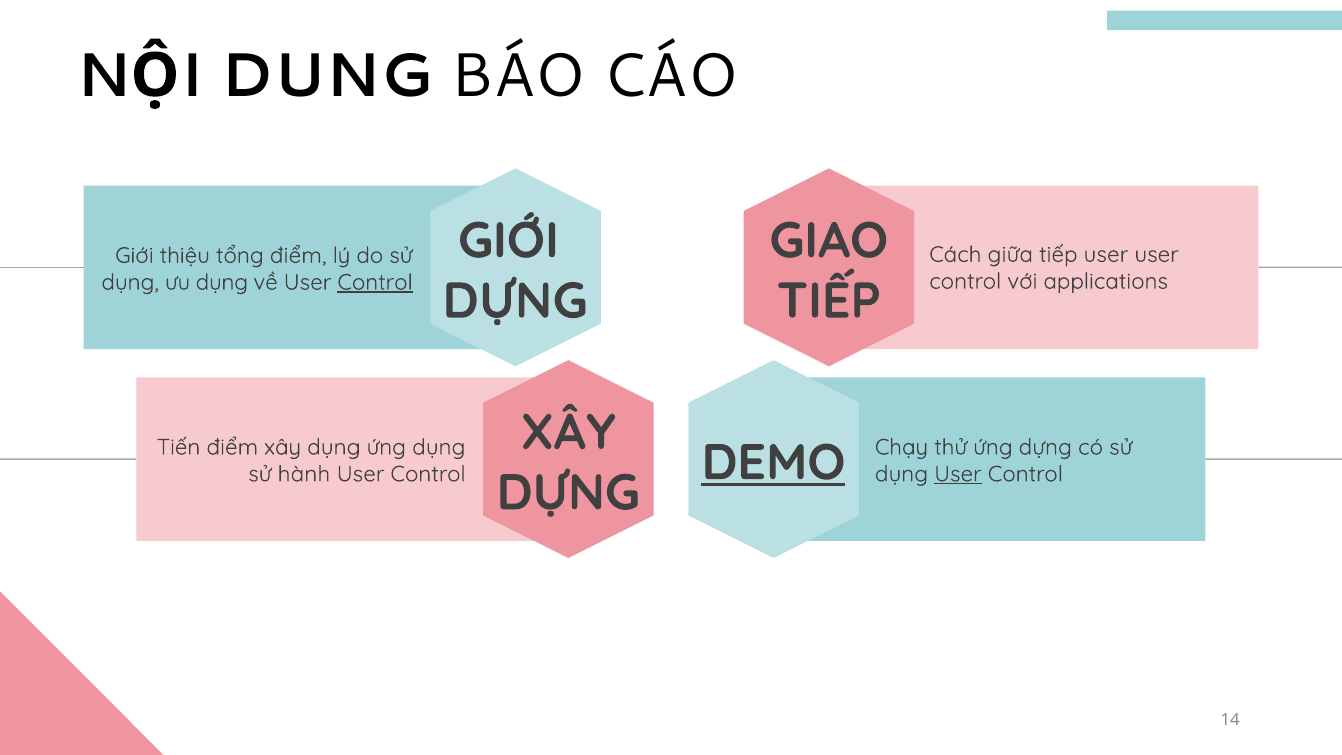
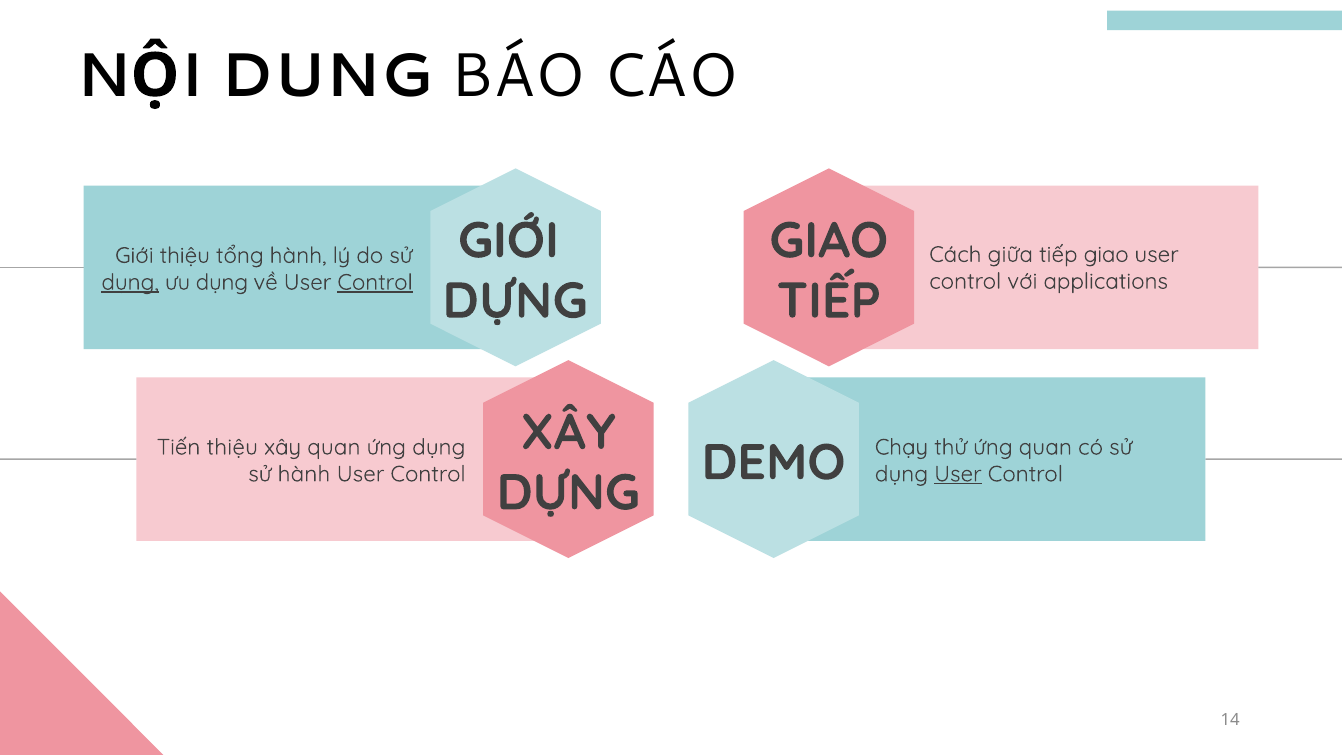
tiếp user: user -> giao (1106, 254)
tổng điểm: điểm -> hành (298, 255)
dụng underline: none -> present (130, 282)
Tiến điểm: điểm -> thiệu (232, 447)
xây dụng: dụng -> quan (334, 447)
ứng dựng: dựng -> quan (1045, 447)
DEMO underline: present -> none (774, 463)
